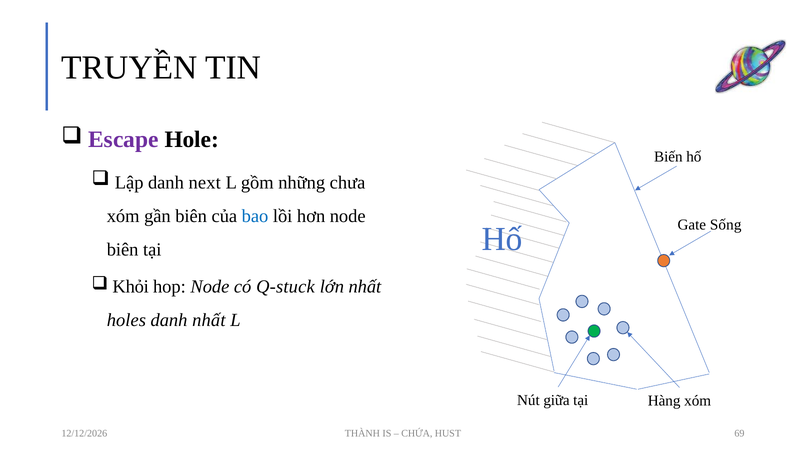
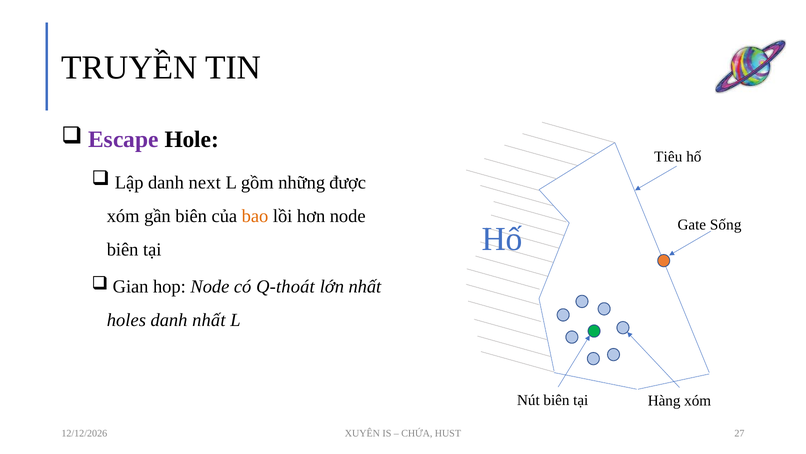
Biến: Biến -> Tiêu (668, 156)
chưa: chưa -> được (348, 182)
bao colour: blue -> orange (255, 216)
Khỏi: Khỏi -> Gian (131, 286)
Q-stuck: Q-stuck -> Q-thoát (285, 286)
Nút giữa: giữa -> biên (556, 400)
THÀNH: THÀNH -> XUYÊN (362, 433)
69: 69 -> 27 (739, 433)
